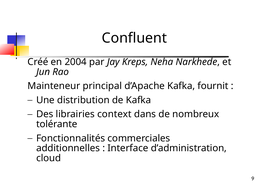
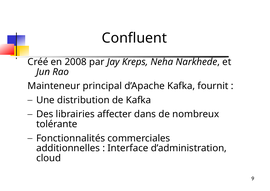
2004: 2004 -> 2008 (76, 62)
context: context -> affecter (114, 114)
